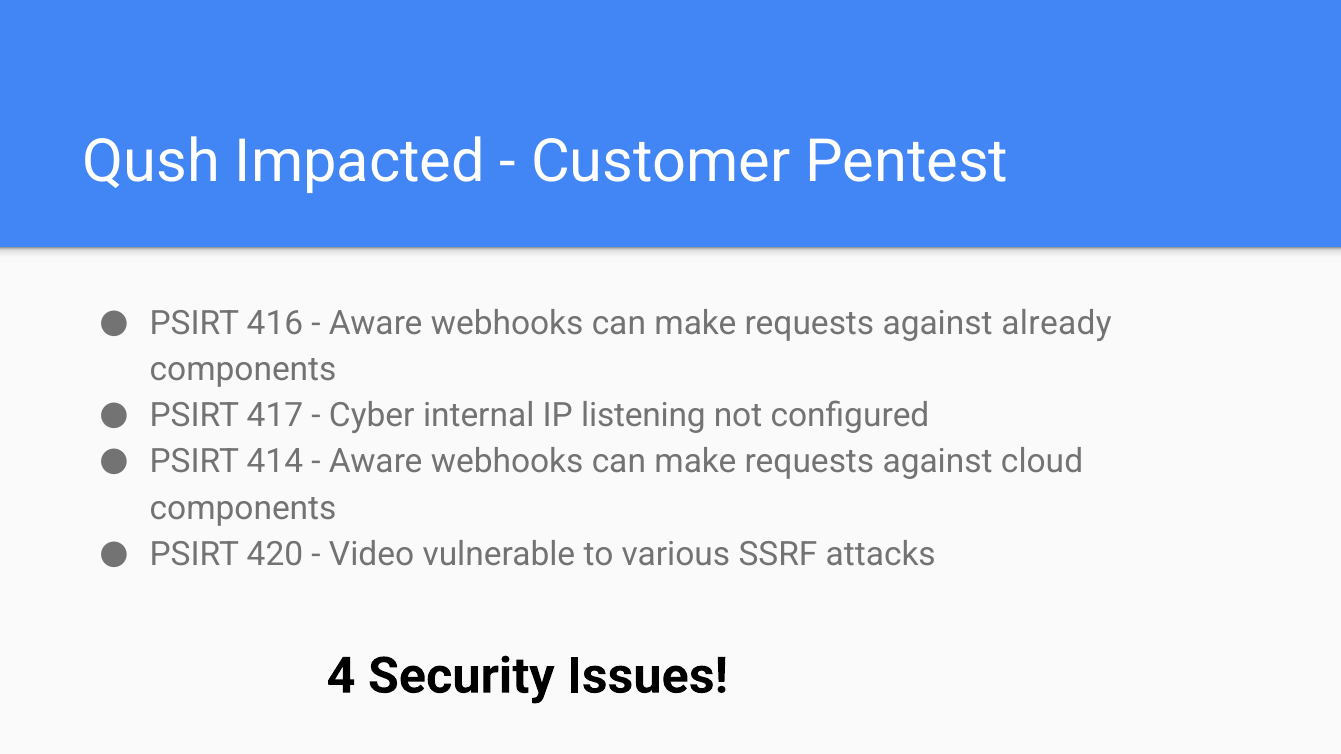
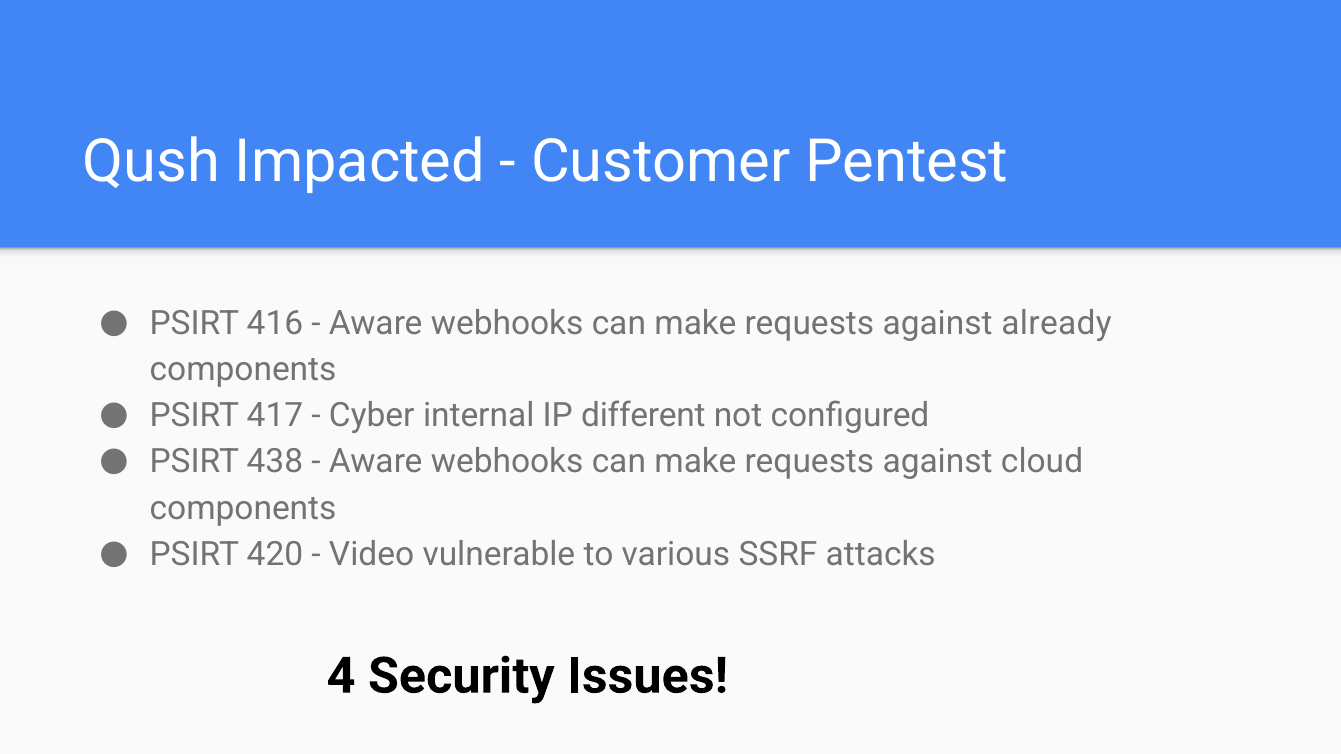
listening: listening -> different (643, 416)
414: 414 -> 438 (275, 462)
